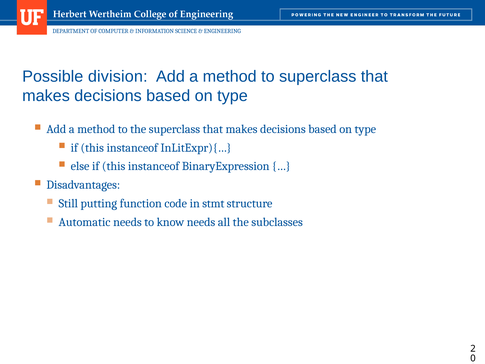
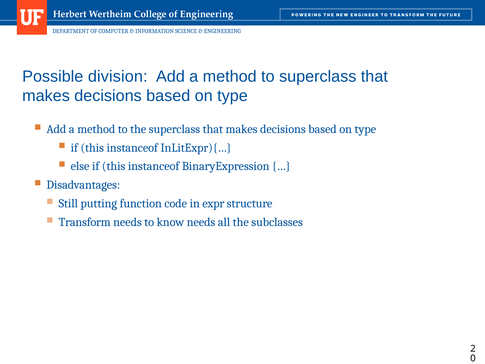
stmt: stmt -> expr (213, 203)
Automatic: Automatic -> Transform (85, 222)
